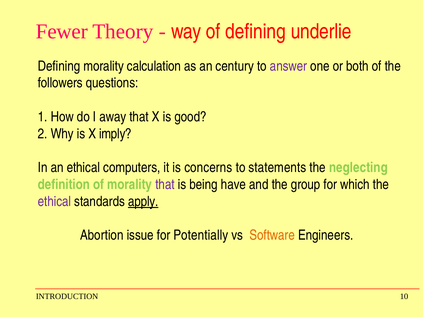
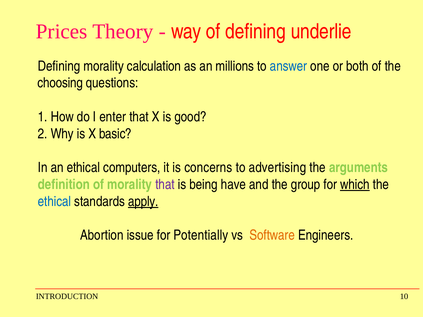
Fewer: Fewer -> Prices (62, 31)
century: century -> millions (235, 66)
answer colour: purple -> blue (289, 66)
followers: followers -> choosing (60, 83)
away: away -> enter (113, 117)
imply: imply -> basic (115, 134)
statements: statements -> advertising (277, 168)
neglecting: neglecting -> arguments (359, 168)
which underline: none -> present (355, 185)
ethical colour: purple -> blue (54, 202)
